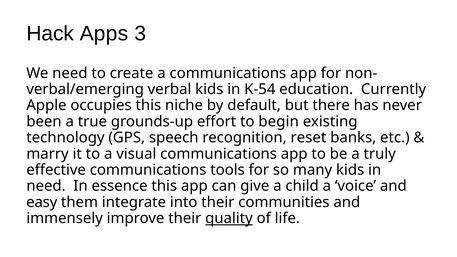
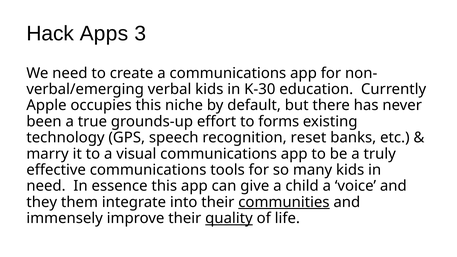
K-54: K-54 -> K-30 (260, 89)
begin: begin -> forms (279, 122)
easy: easy -> they (42, 202)
communities underline: none -> present (284, 202)
